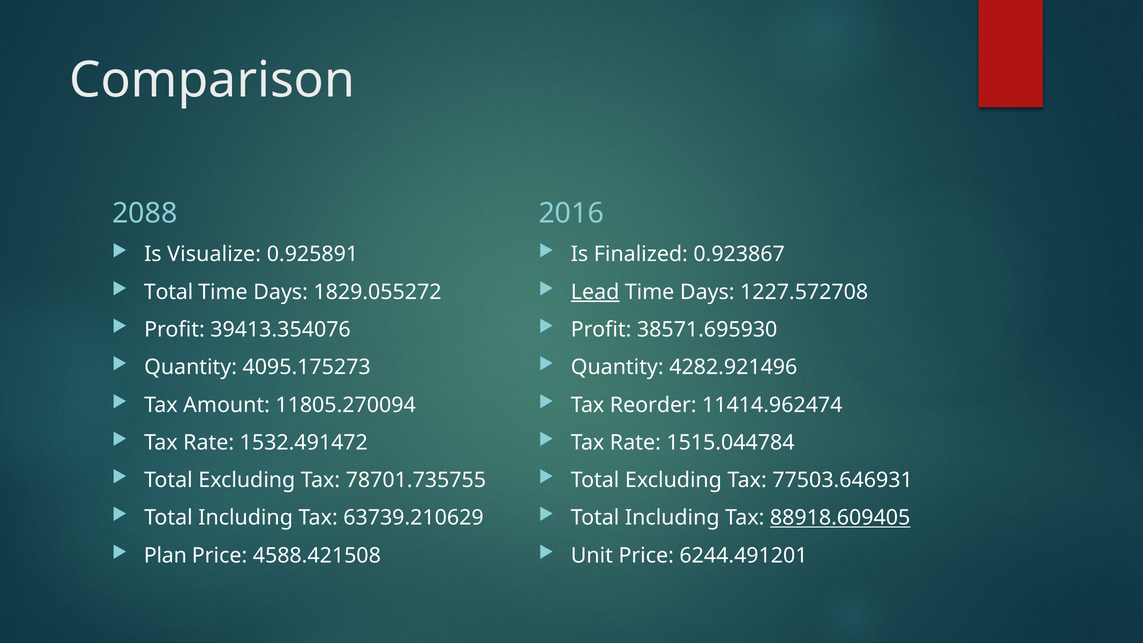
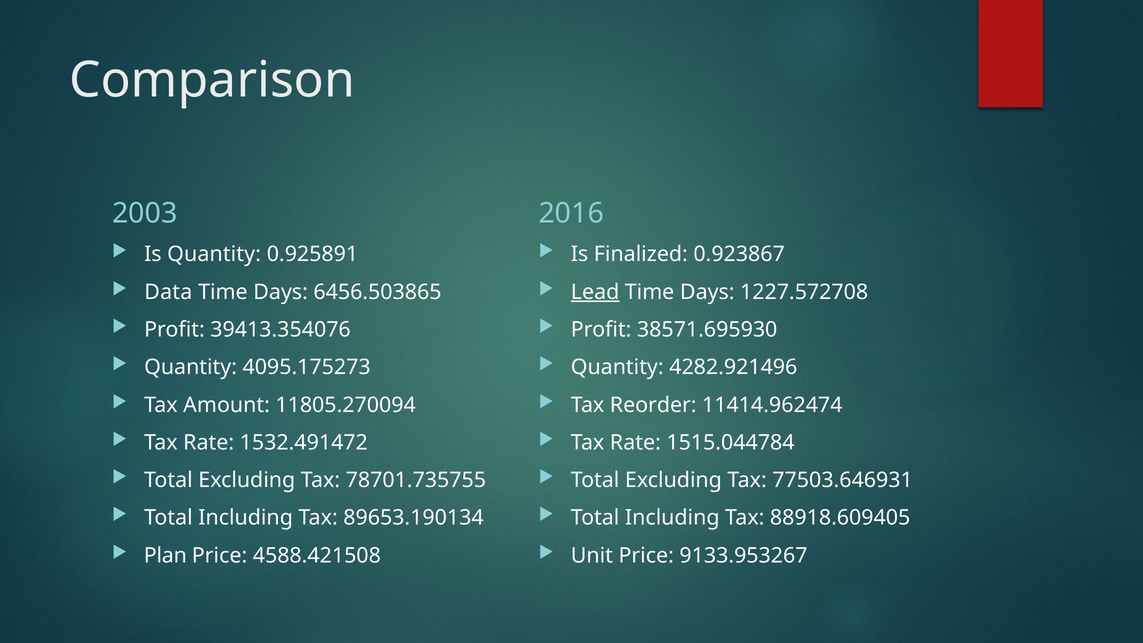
2088: 2088 -> 2003 (145, 213)
Is Visualize: Visualize -> Quantity (214, 254)
Total: Total -> Data (168, 292)
1829.055272: 1829.055272 -> 6456.503865 (377, 292)
63739.210629: 63739.210629 -> 89653.190134 (413, 518)
88918.609405 underline: present -> none (840, 518)
6244.491201: 6244.491201 -> 9133.953267 (744, 555)
